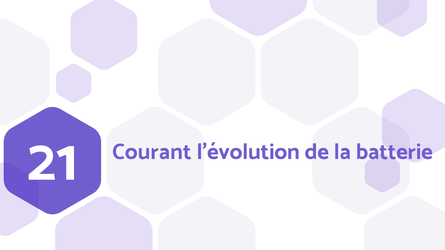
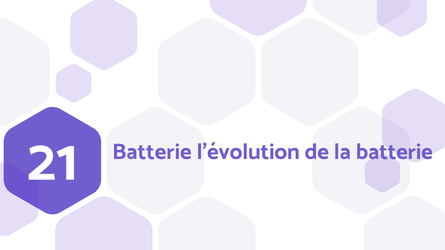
Courant: Courant -> Batterie (152, 152)
